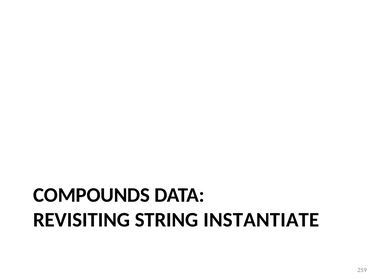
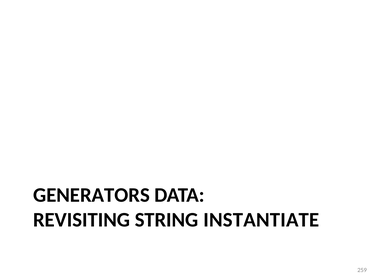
COMPOUNDS: COMPOUNDS -> GENERATORS (91, 195)
